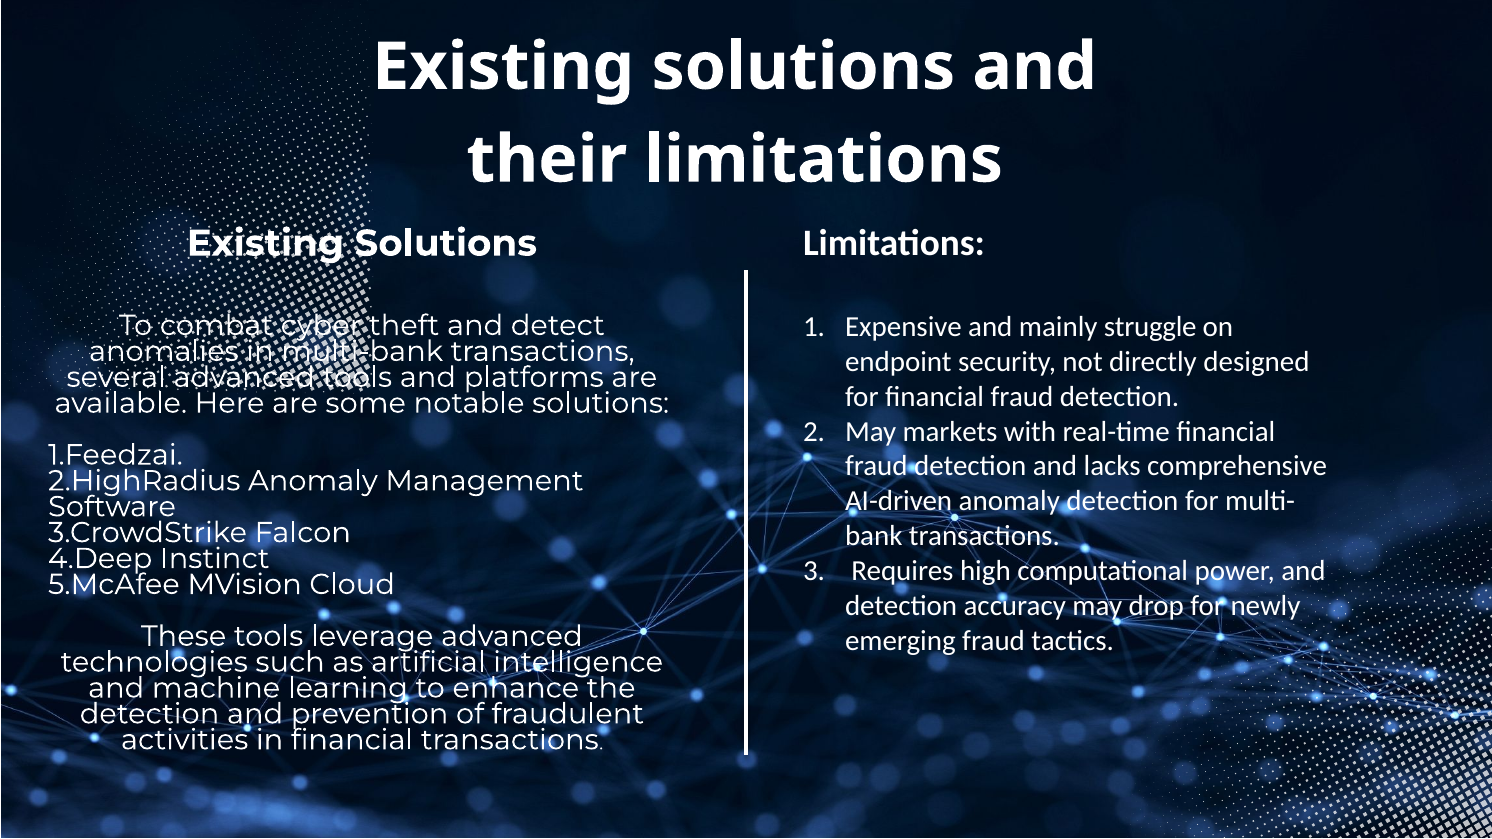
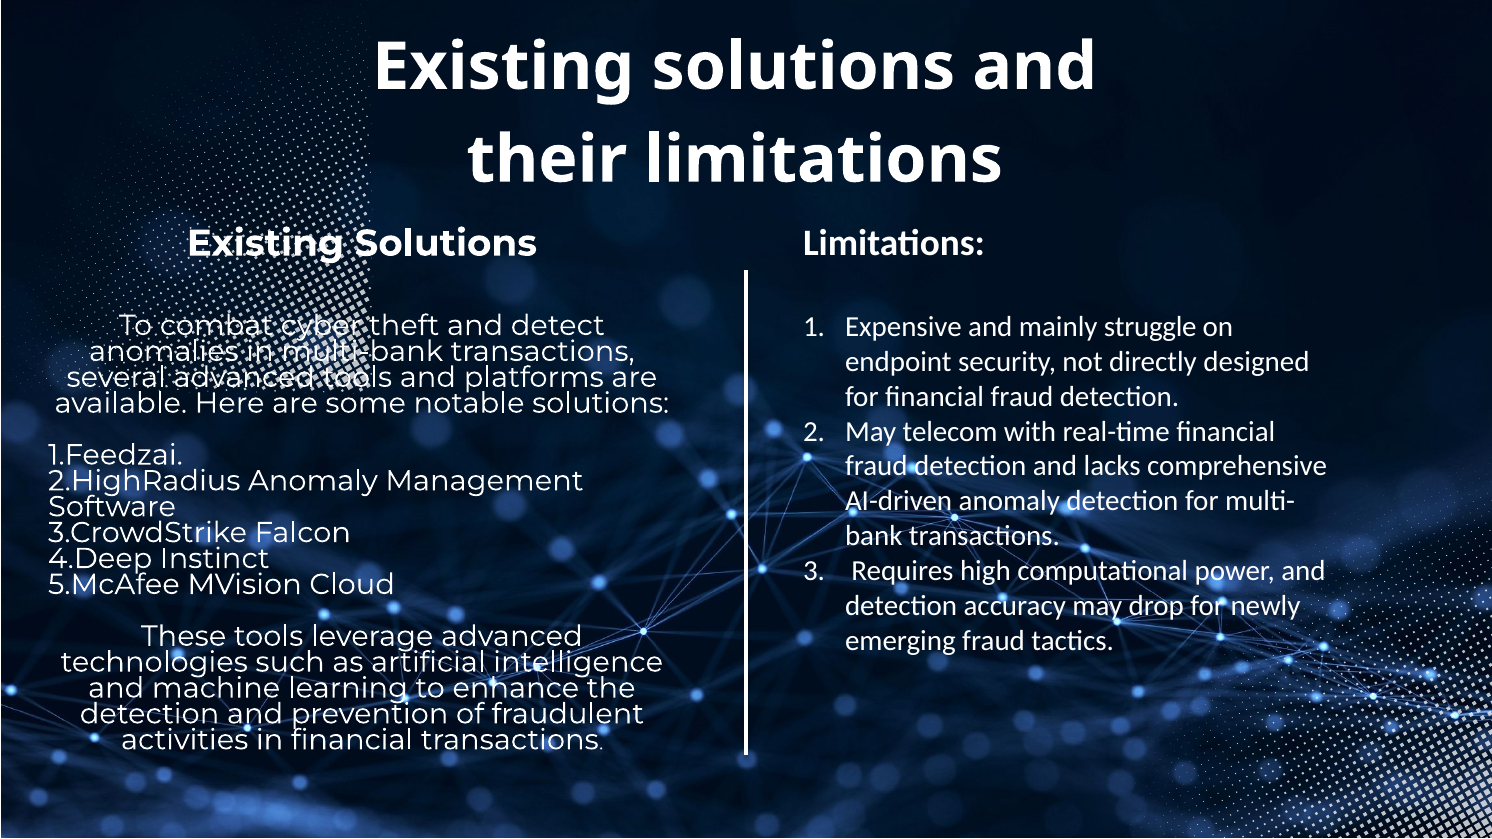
markets: markets -> telecom (950, 432)
